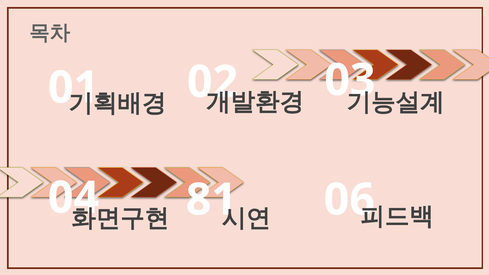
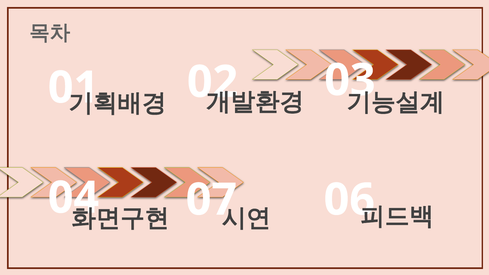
81: 81 -> 07 (211, 200)
